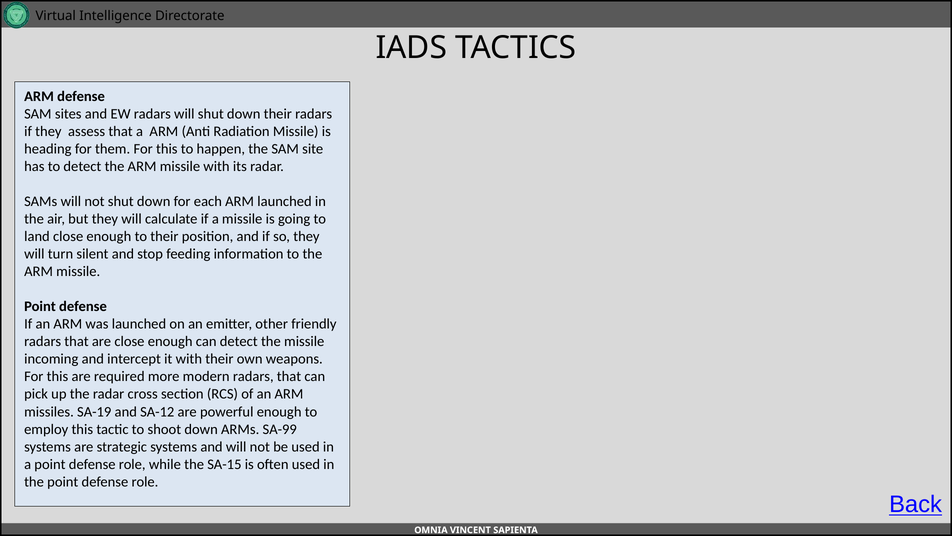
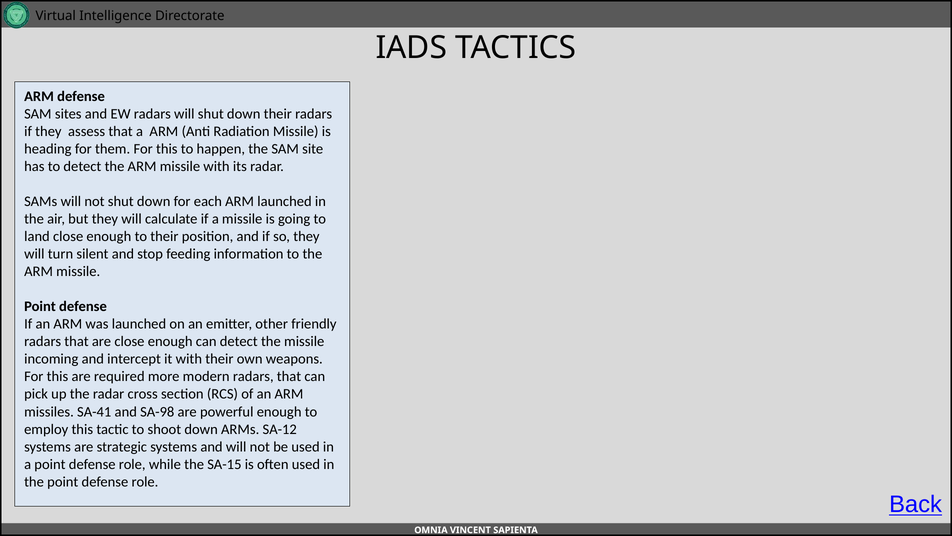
SA-19: SA-19 -> SA-41 (94, 411)
SA-12: SA-12 -> SA-98 (157, 411)
SA-99: SA-99 -> SA-12 (280, 429)
